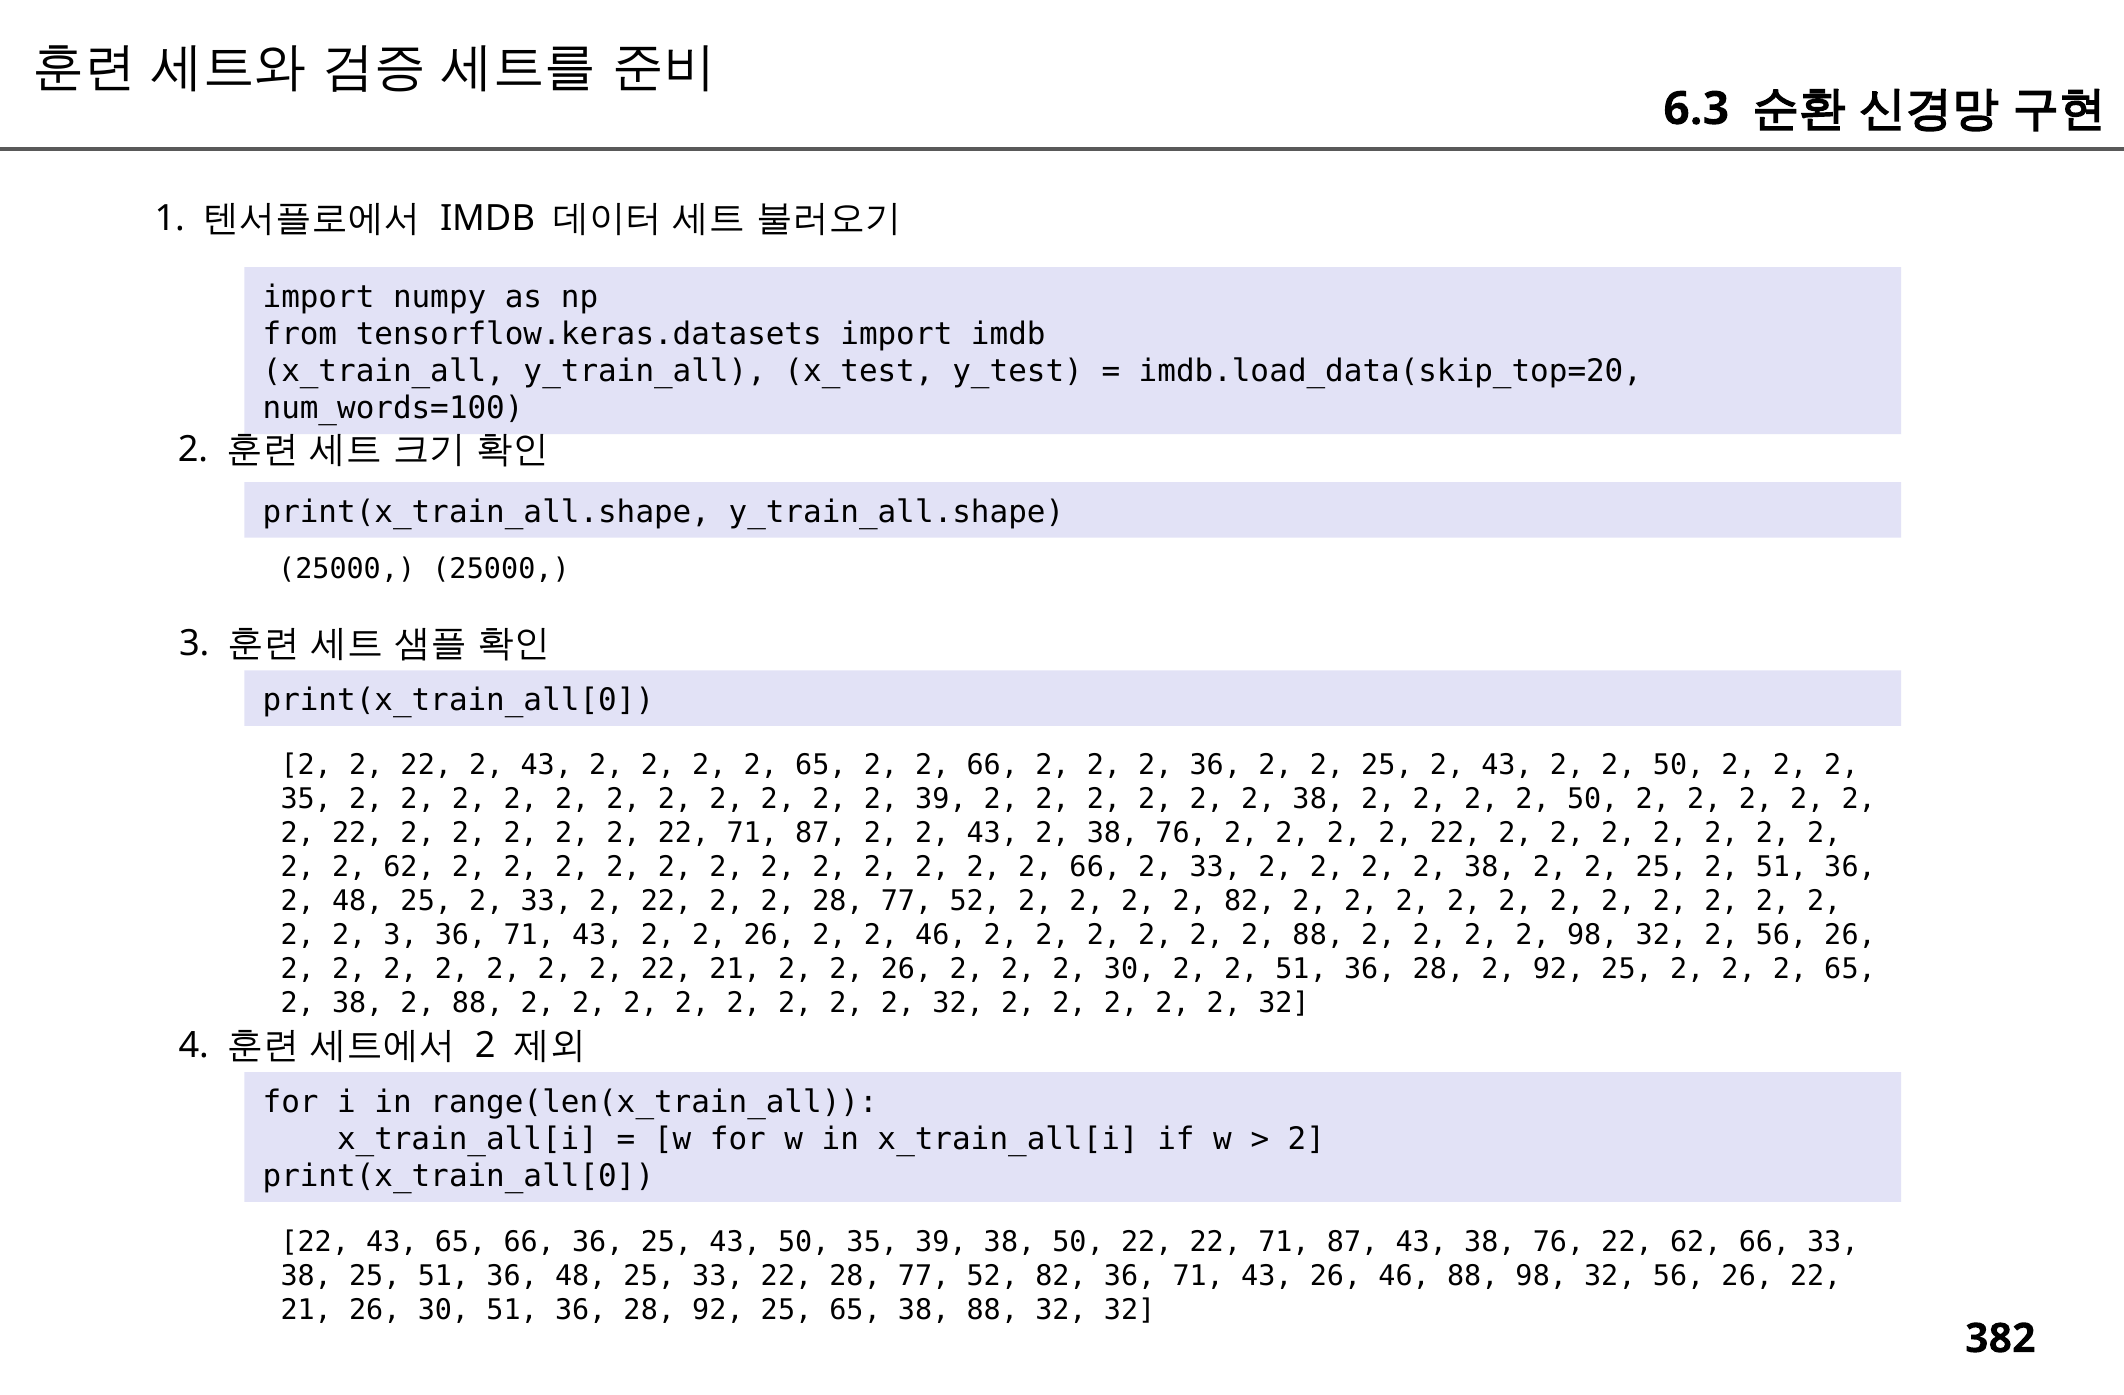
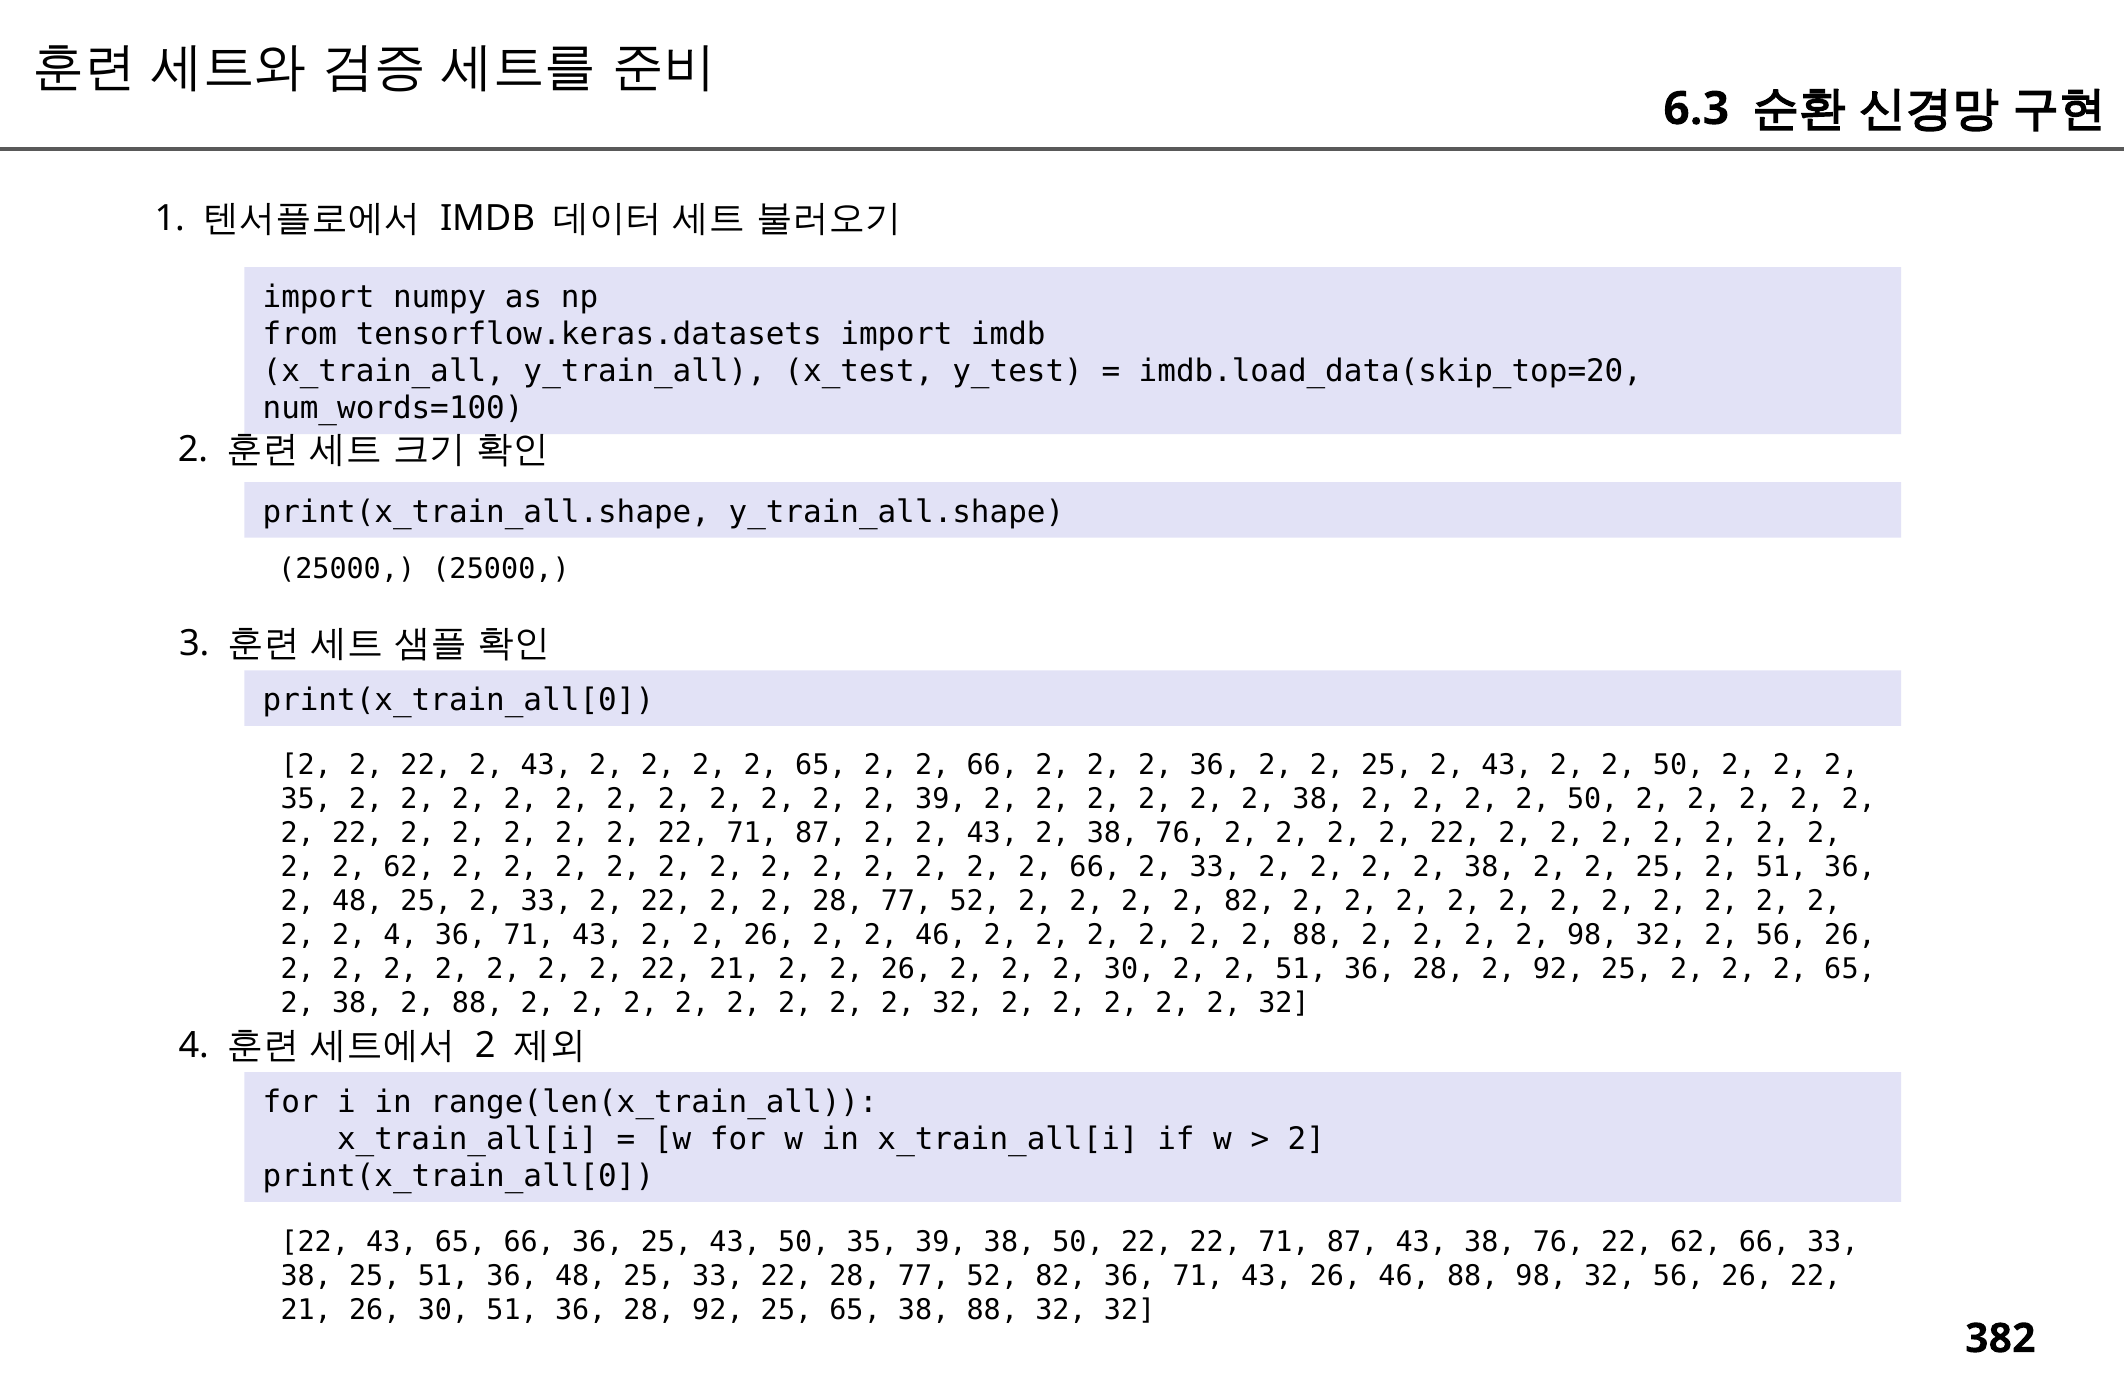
2 3: 3 -> 4 (401, 935)
